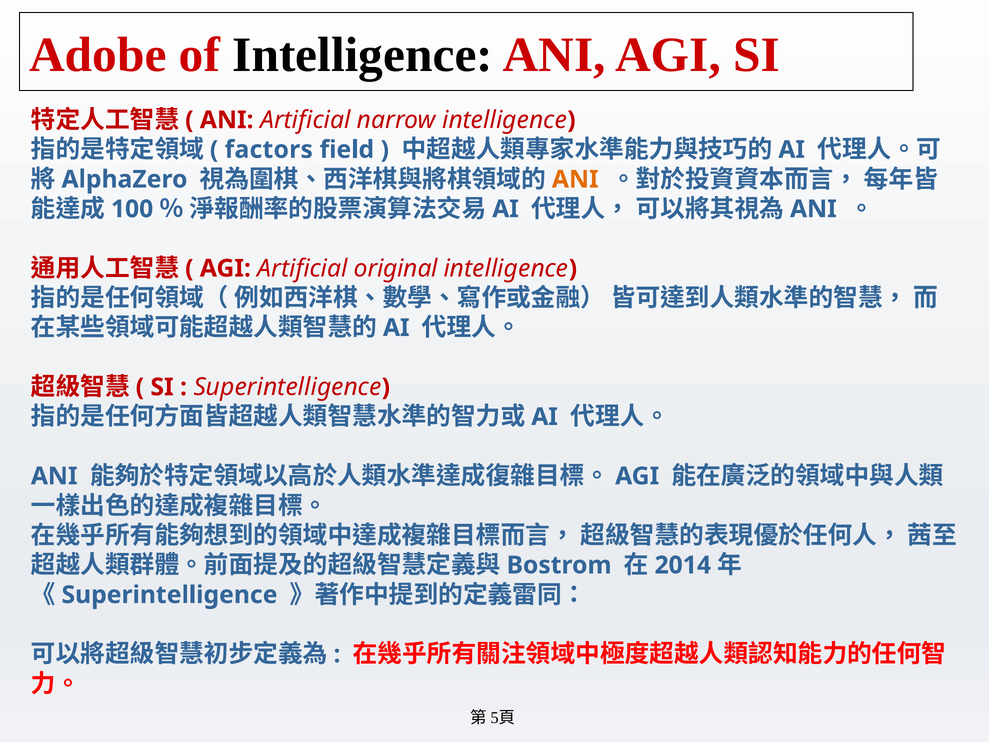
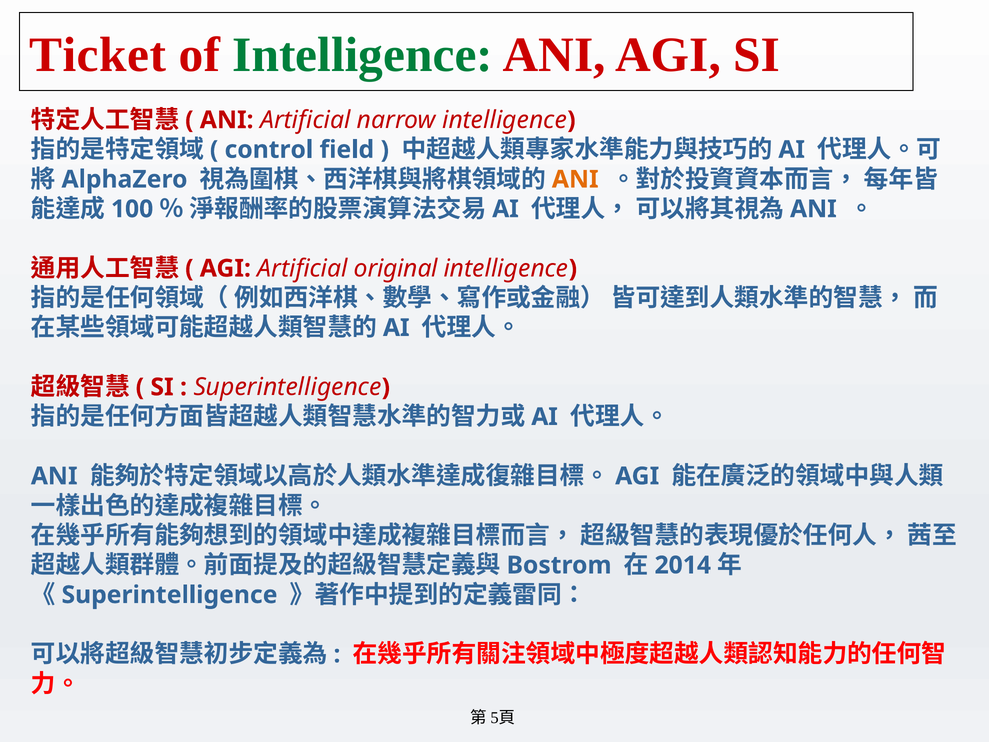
Adobe: Adobe -> Ticket (98, 55)
Intelligence colour: black -> green (363, 55)
factors: factors -> control (269, 150)
